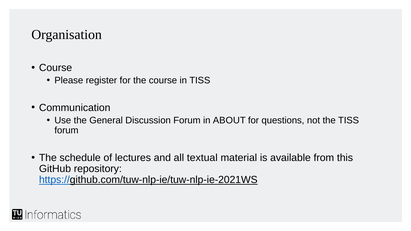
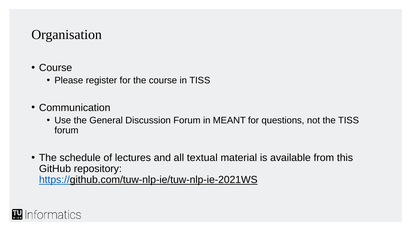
ABOUT: ABOUT -> MEANT (229, 120)
